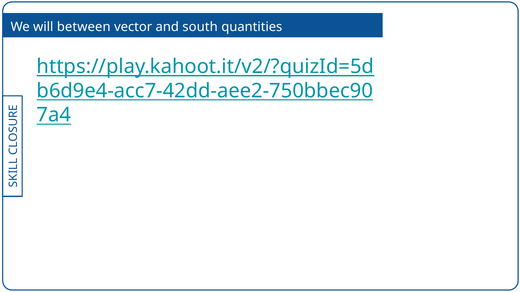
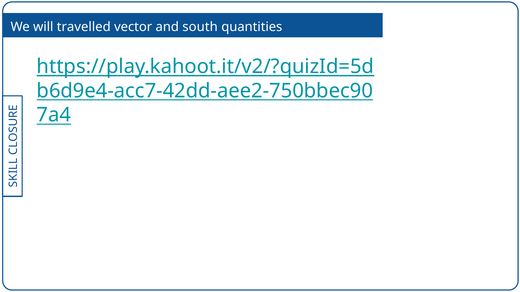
between: between -> travelled (84, 27)
